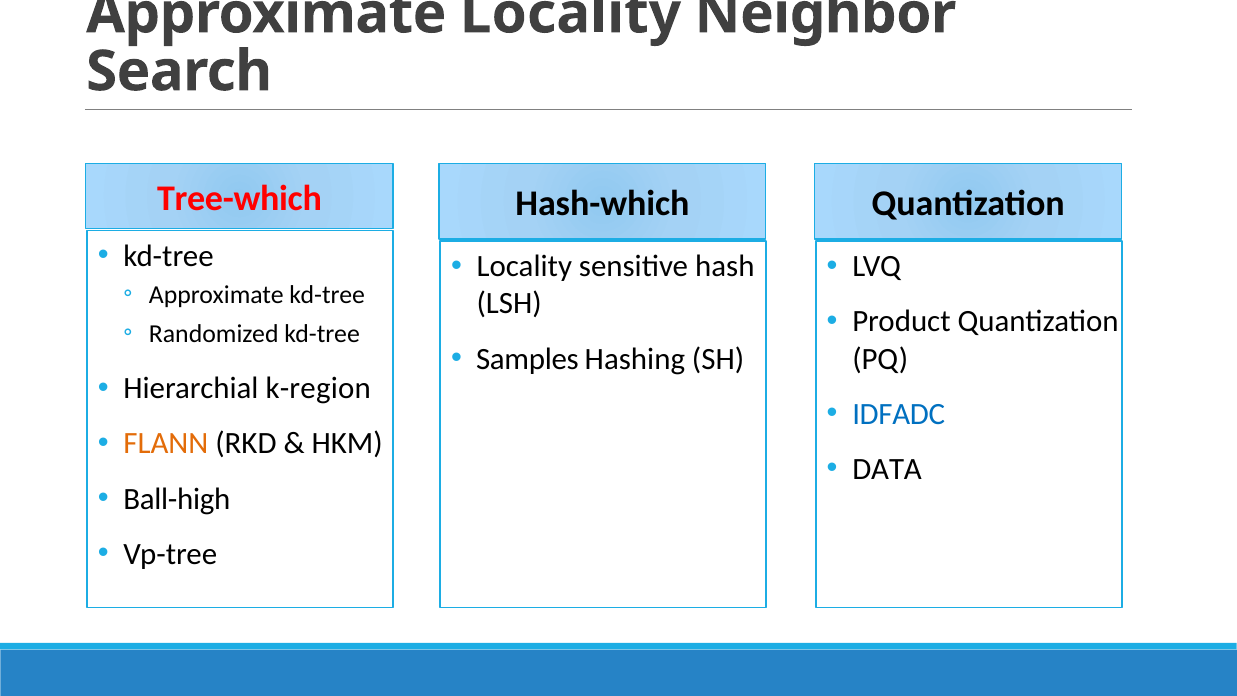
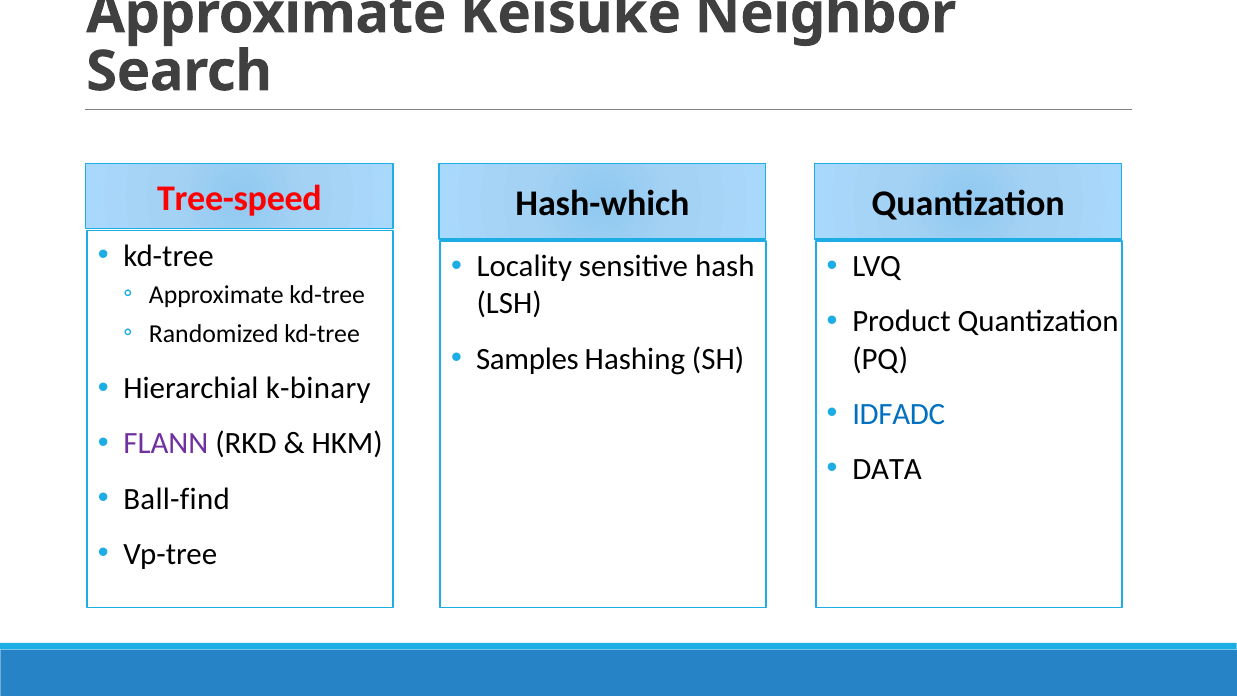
Approximate Locality: Locality -> Keisuke (571, 14)
Tree-which: Tree-which -> Tree-speed (239, 198)
k-region: k-region -> k-binary (318, 389)
FLANN colour: orange -> purple (166, 444)
Ball-high: Ball-high -> Ball-find (177, 499)
